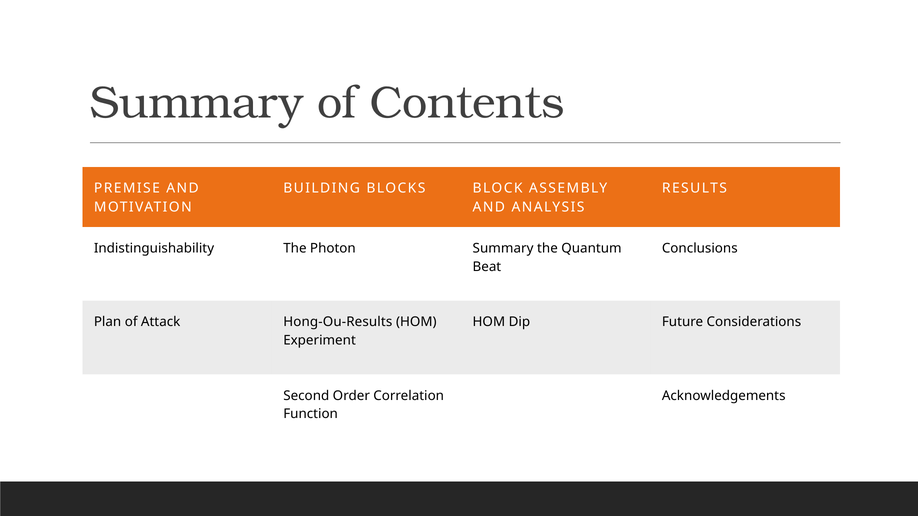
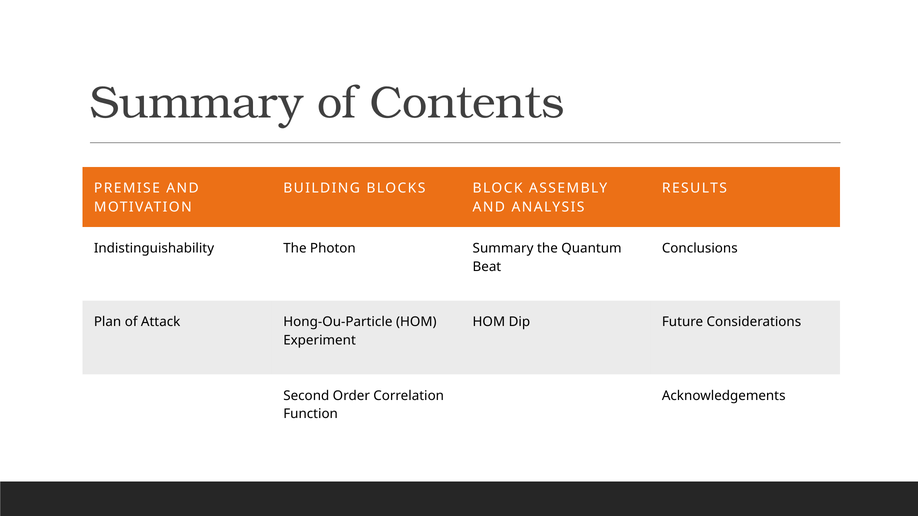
Hong-Ou-Results: Hong-Ou-Results -> Hong-Ou-Particle (338, 322)
